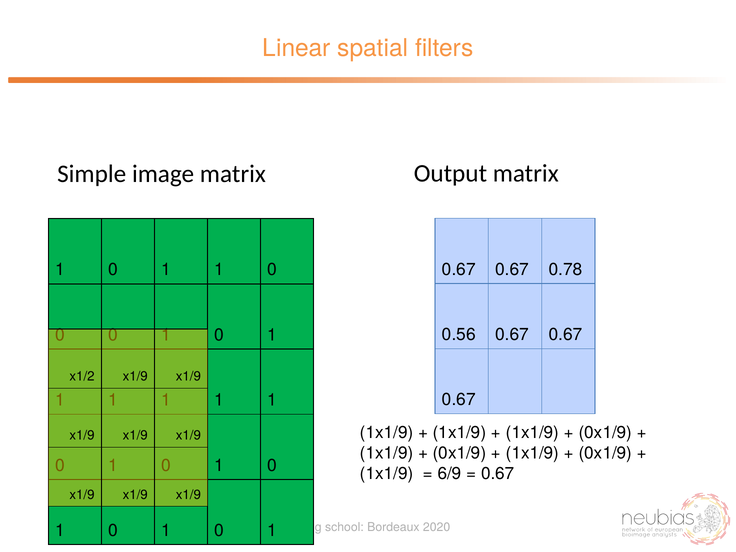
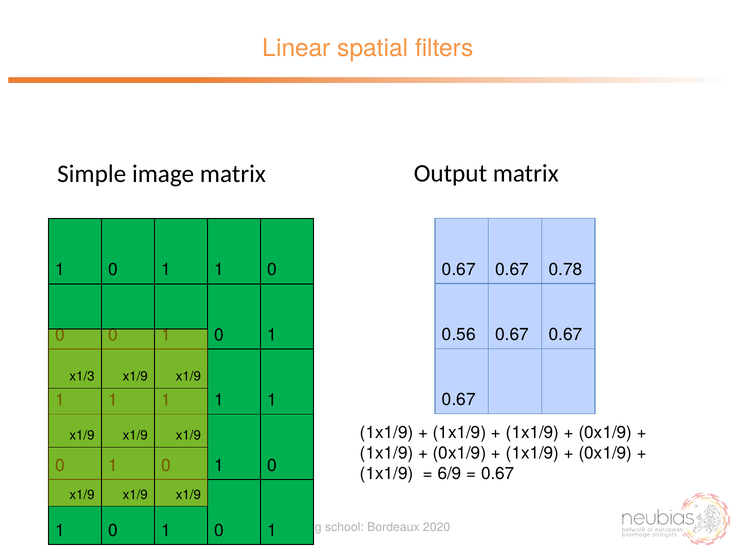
x1/2: x1/2 -> x1/3 (82, 377)
